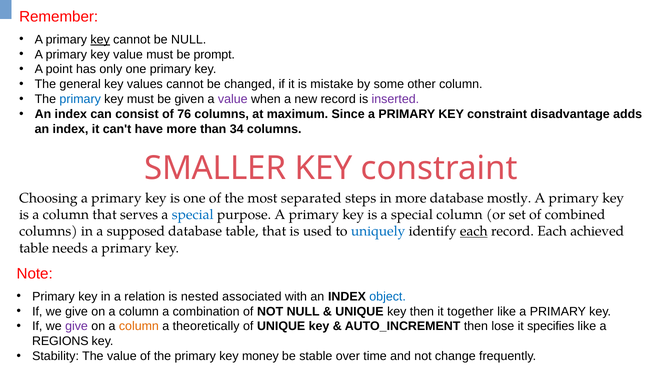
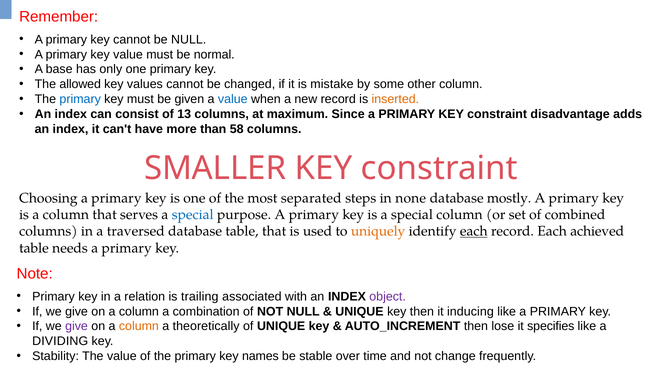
key underline: present -> none (100, 39)
prompt: prompt -> normal (214, 54)
point: point -> base (59, 69)
general: general -> allowed (80, 84)
value colour: purple -> blue (233, 99)
inserted colour: purple -> orange (395, 99)
76: 76 -> 13 (184, 114)
34: 34 -> 58 (237, 129)
in more: more -> none (411, 198)
supposed: supposed -> traversed (136, 231)
uniquely colour: blue -> orange (378, 231)
nested: nested -> trailing (200, 296)
object colour: blue -> purple (388, 296)
together: together -> inducing (470, 311)
REGIONS: REGIONS -> DIVIDING (60, 341)
money: money -> names (260, 356)
